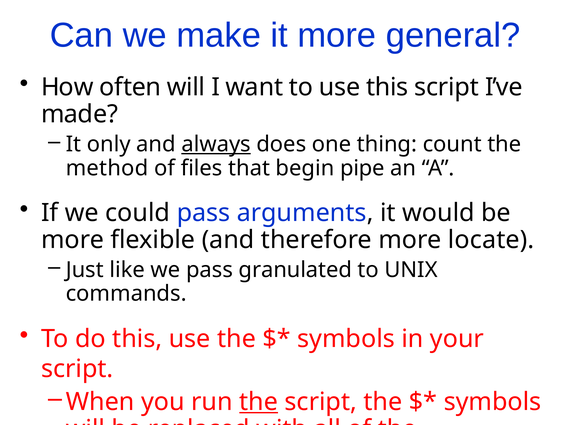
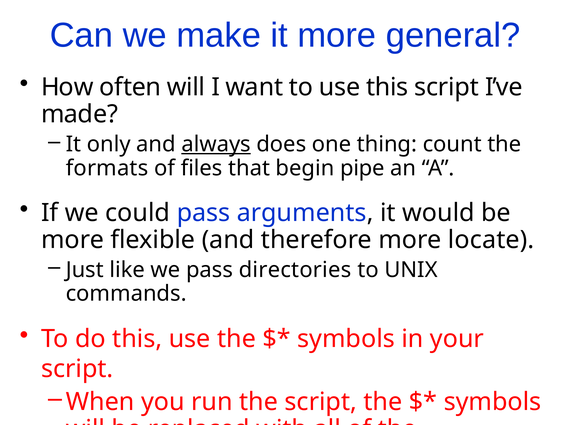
method: method -> formats (107, 168)
granulated: granulated -> directories (295, 270)
the underline: present -> none (259, 401)
